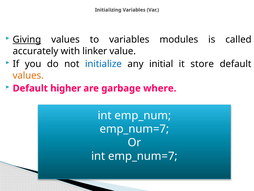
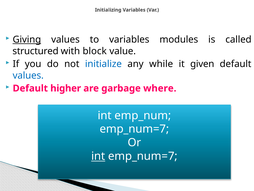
accurately: accurately -> structured (36, 51)
linker: linker -> block (95, 51)
initial: initial -> while (161, 64)
store: store -> given (202, 64)
values colour: orange -> blue (28, 75)
int underline: none -> present (98, 156)
